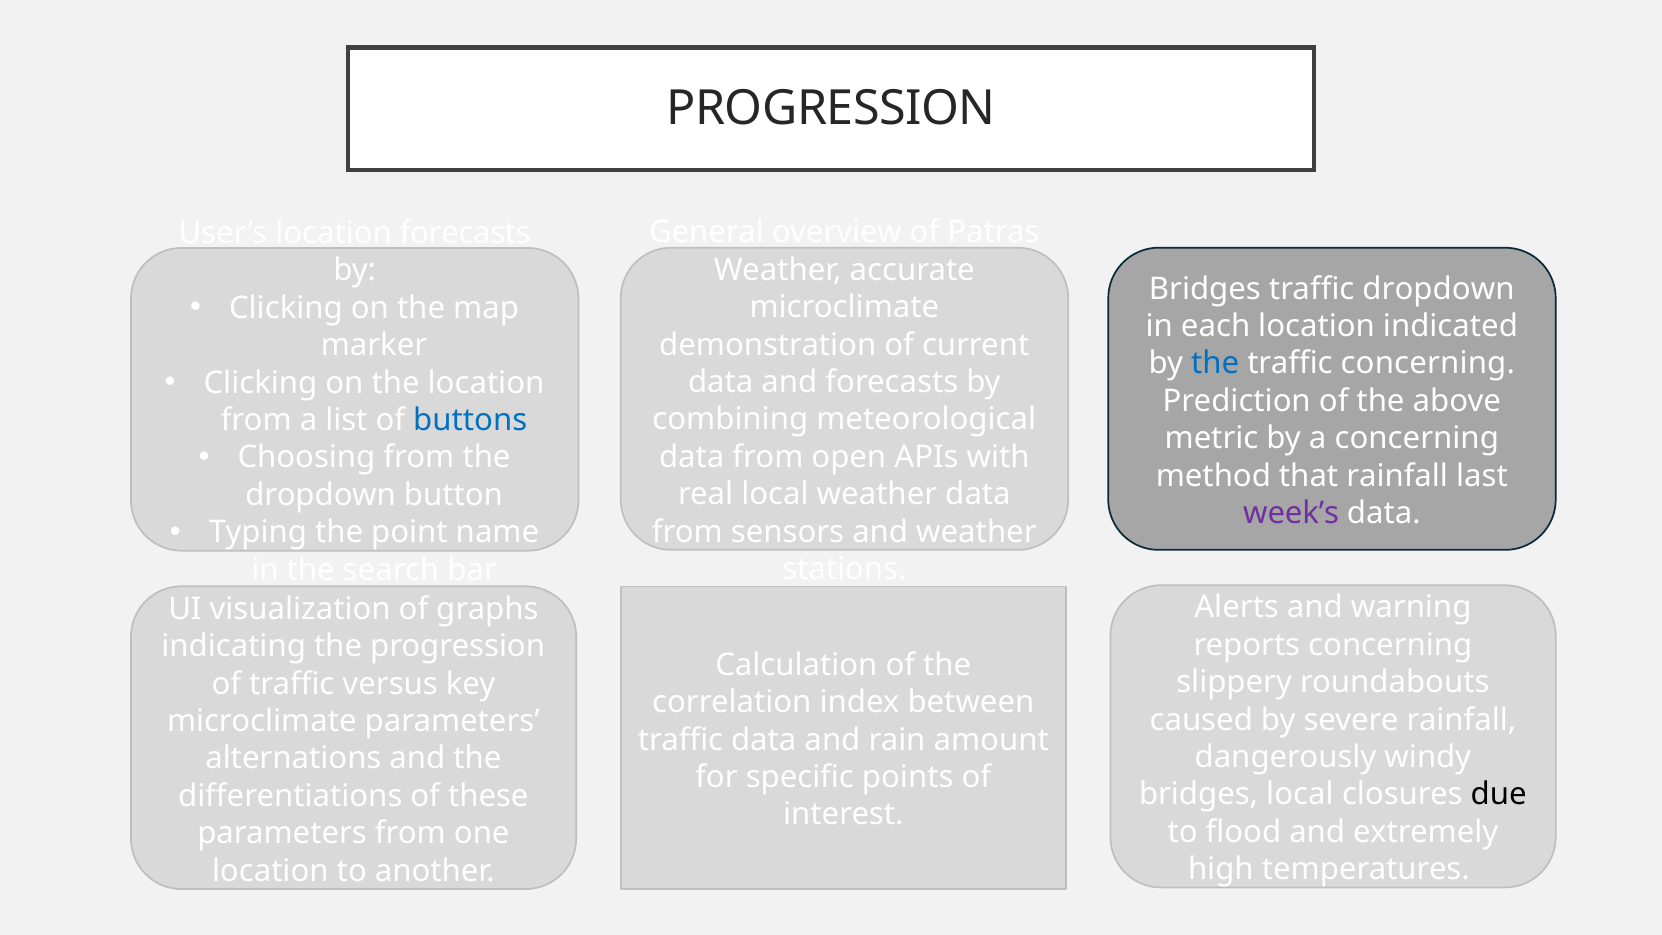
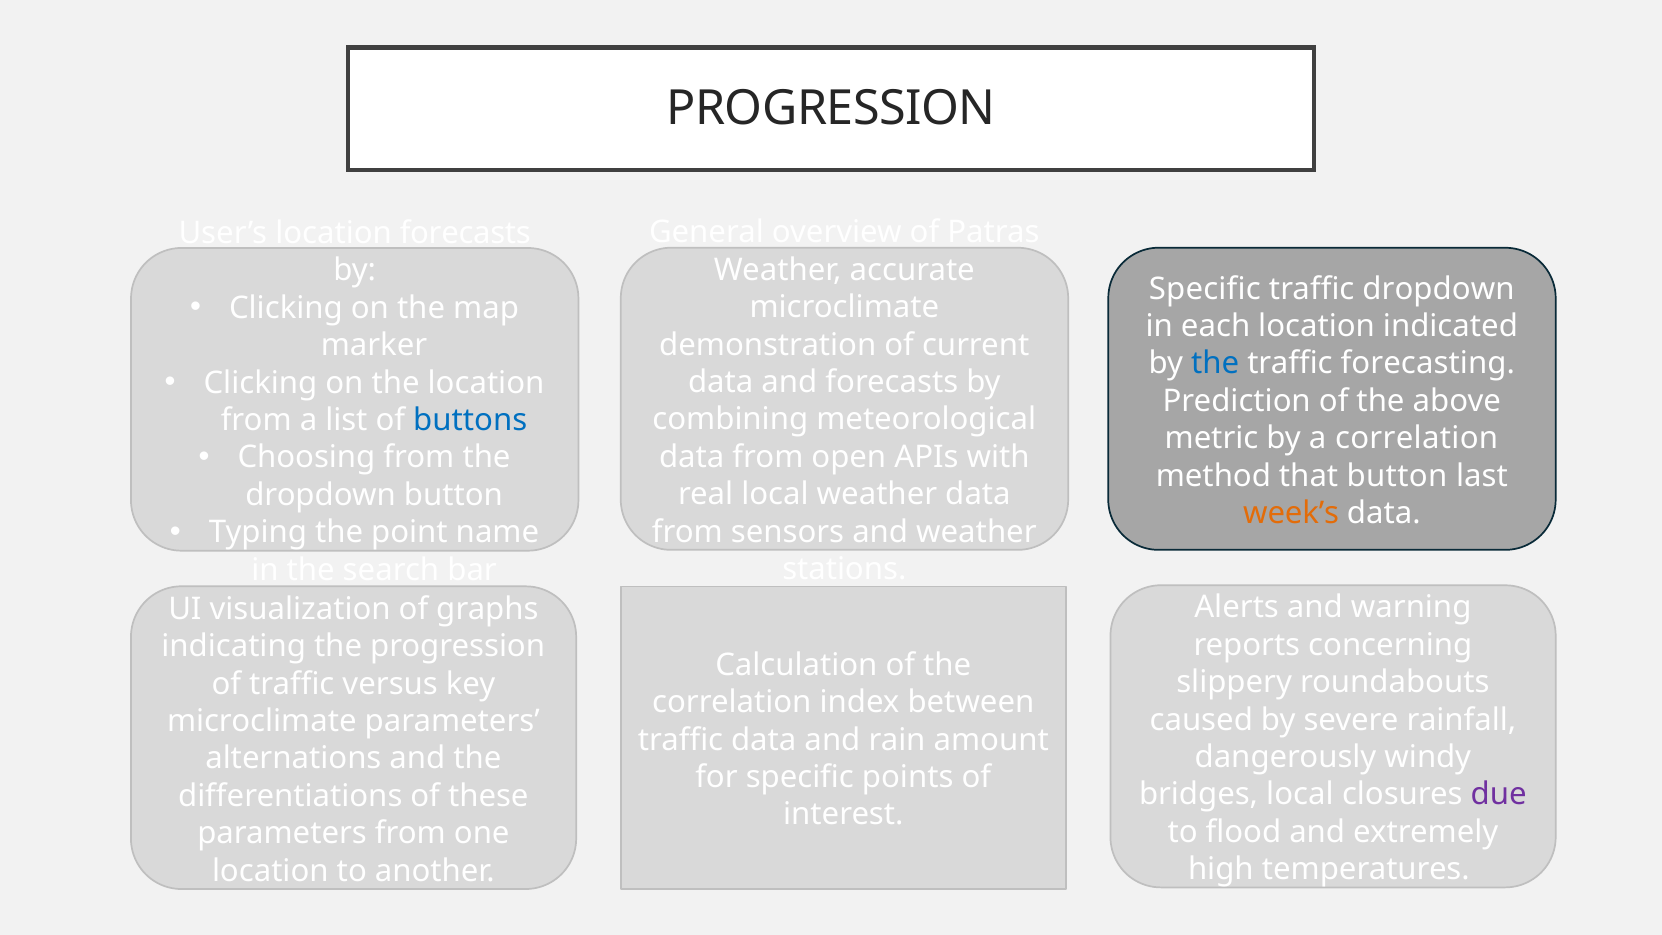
Bridges: Bridges -> Specific (1205, 289)
traffic concerning: concerning -> forecasting (1428, 364)
a concerning: concerning -> correlation (1417, 438)
that rainfall: rainfall -> button (1397, 476)
week’s colour: purple -> orange (1291, 513)
due colour: black -> purple (1499, 794)
